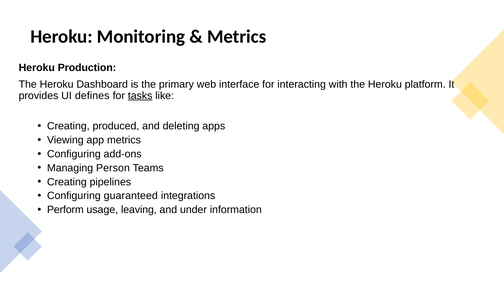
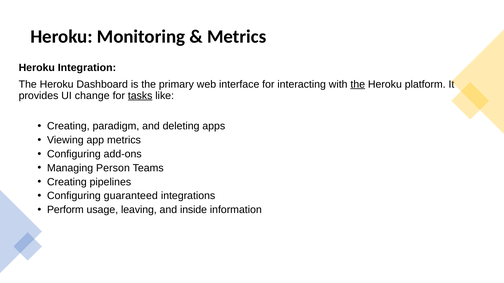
Production: Production -> Integration (87, 68)
the underline: none -> present (358, 84)
defines: defines -> change (92, 96)
produced: produced -> paradigm (116, 126)
under: under -> inside (193, 210)
